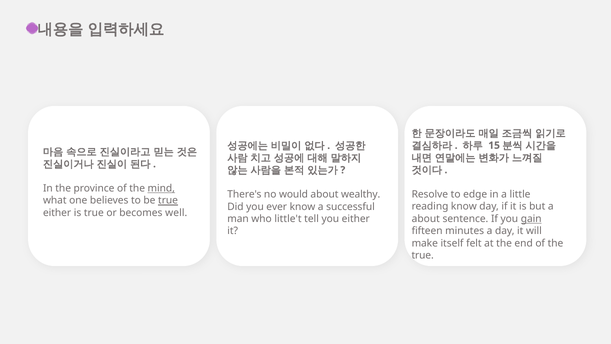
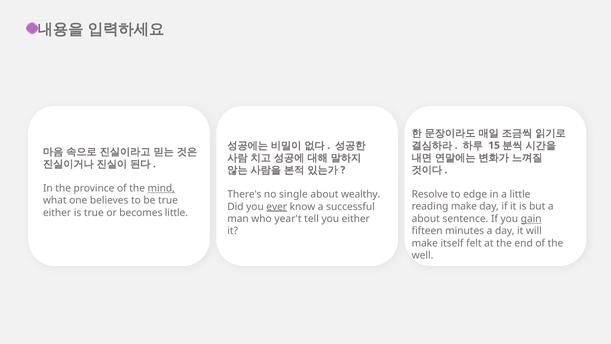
would: would -> single (293, 194)
true underline: present -> none (168, 200)
reading know: know -> make (464, 206)
ever underline: none -> present (277, 206)
becomes well: well -> little (176, 213)
little't: little't -> year't (288, 219)
true: true -> well (423, 255)
